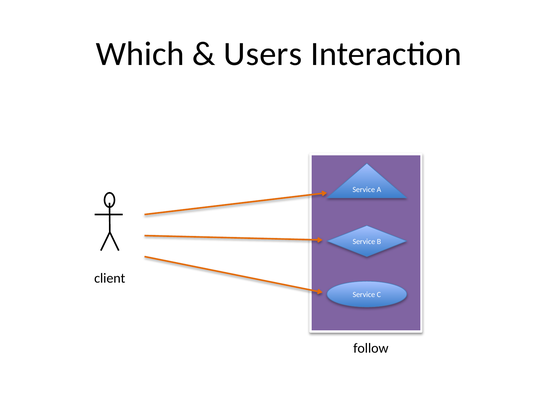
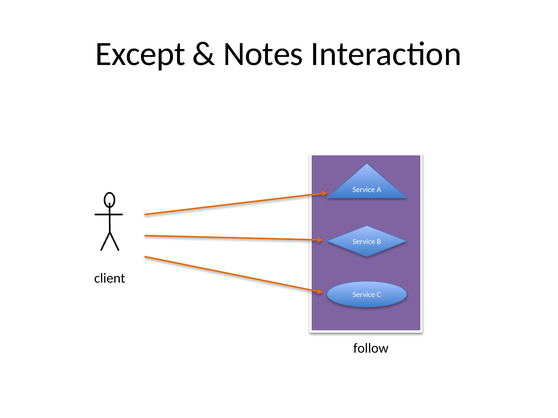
Which: Which -> Except (140, 54)
Users: Users -> Notes (263, 54)
